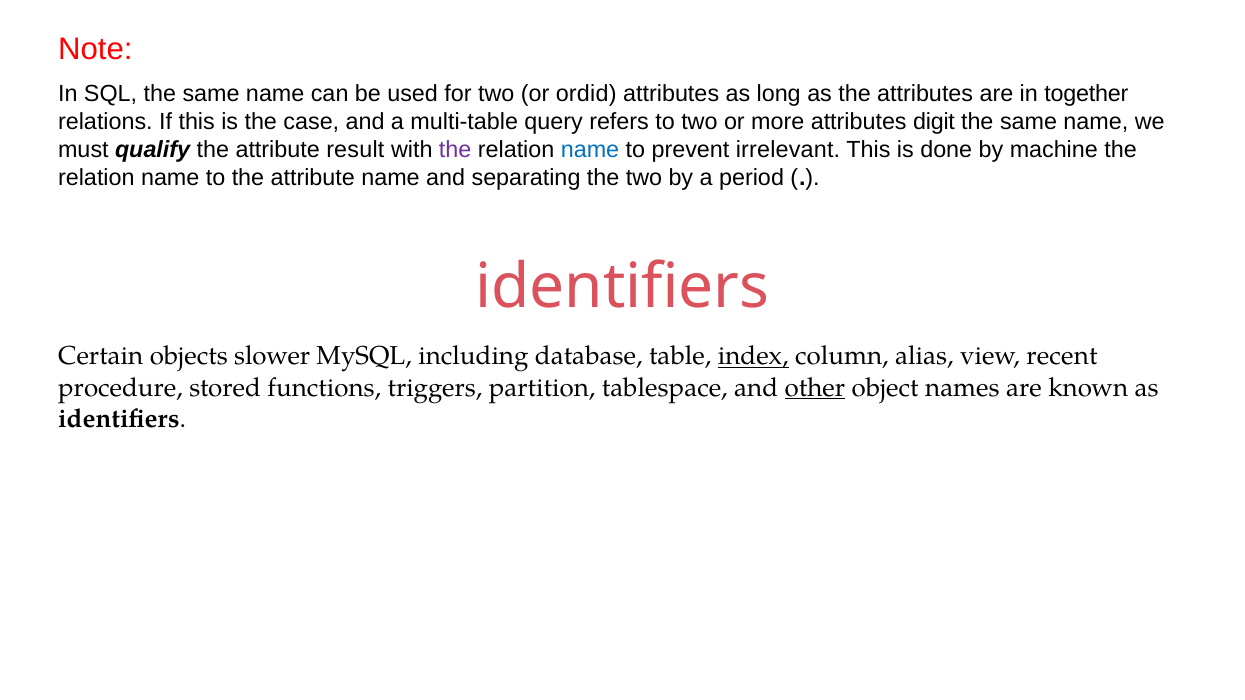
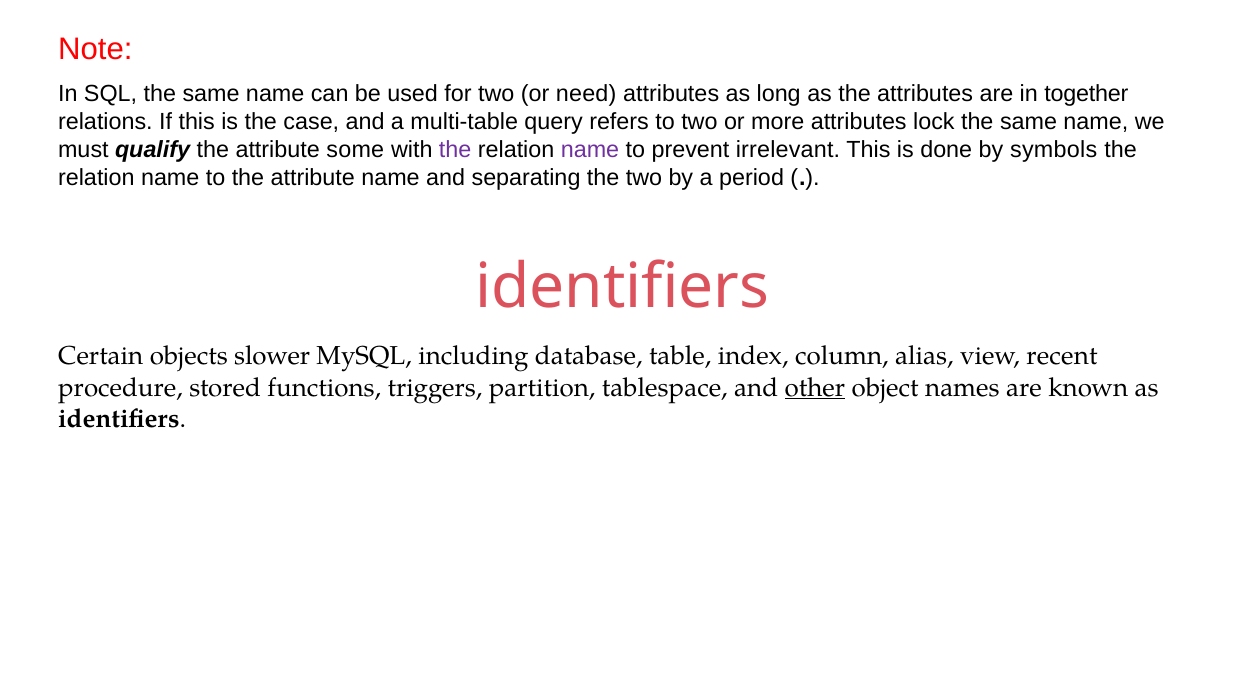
ordid: ordid -> need (586, 93)
digit: digit -> lock (934, 121)
result: result -> some (355, 149)
name colour: blue -> purple (590, 149)
machine: machine -> symbols (1054, 149)
index underline: present -> none (753, 357)
